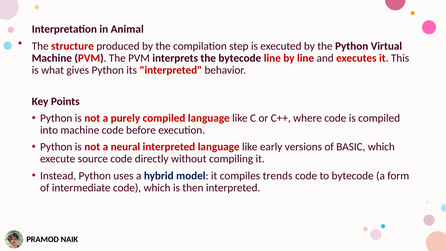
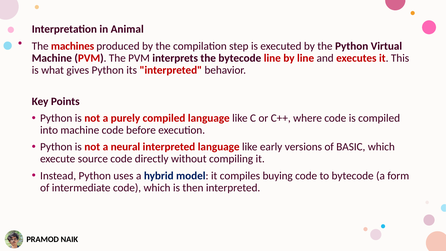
structure: structure -> machines (73, 46)
trends: trends -> buying (278, 176)
